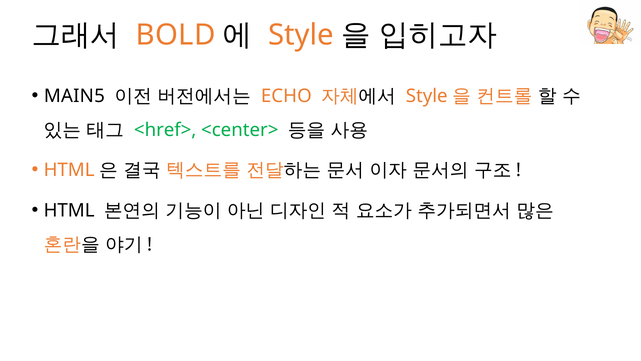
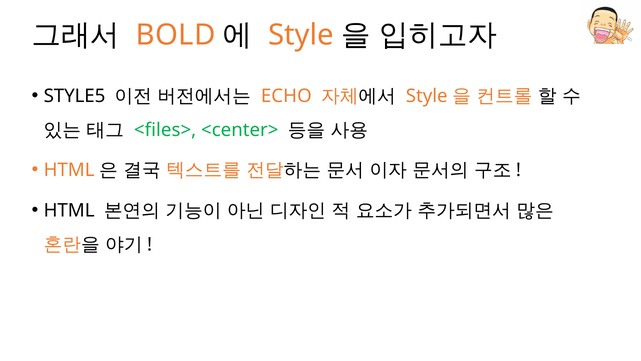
MAIN5: MAIN5 -> STYLE5 (75, 96)
<href>: <href> -> <files> (165, 130)
